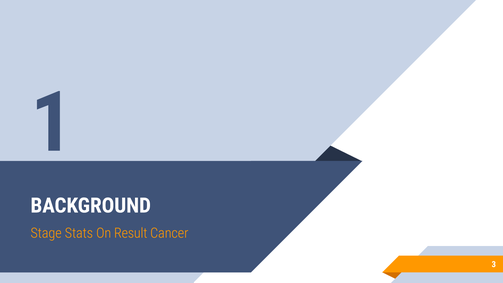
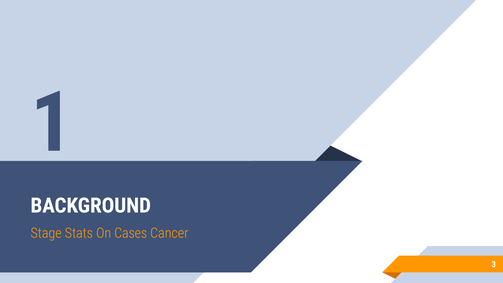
Result: Result -> Cases (131, 233)
